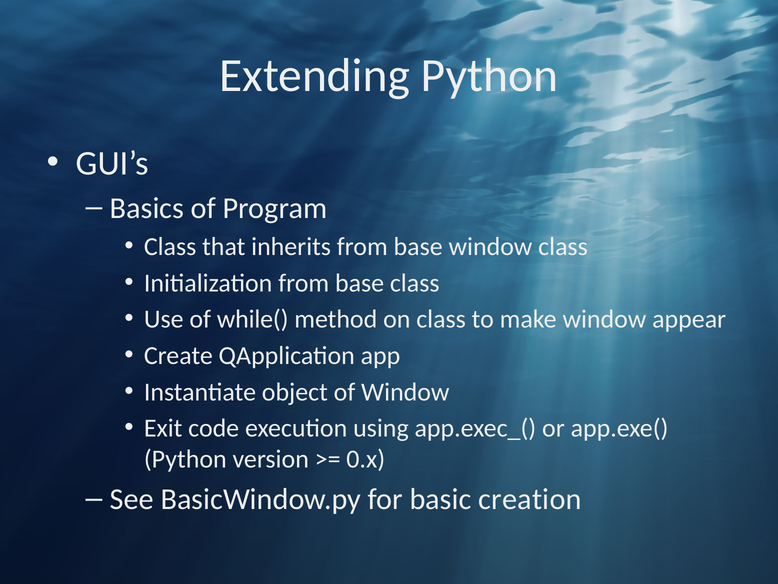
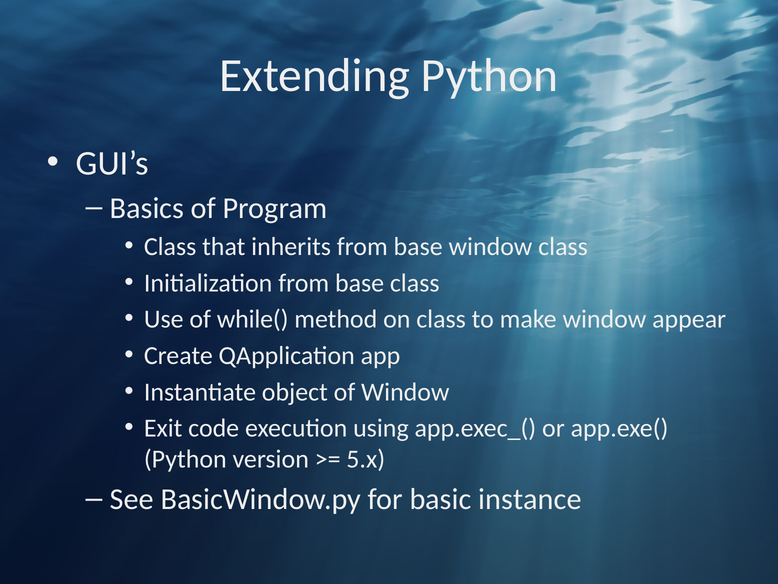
0.x: 0.x -> 5.x (366, 459)
creation: creation -> instance (530, 499)
